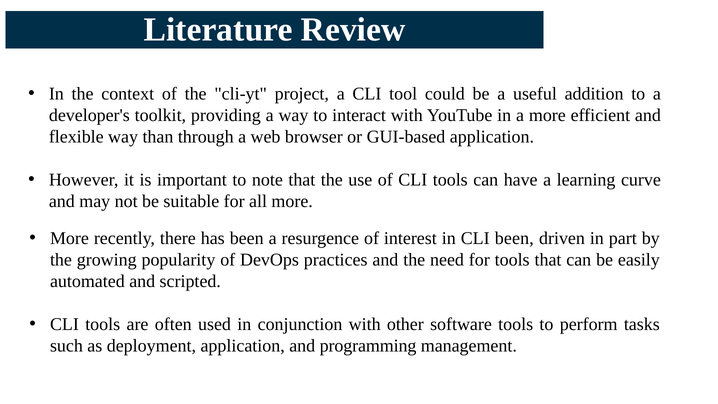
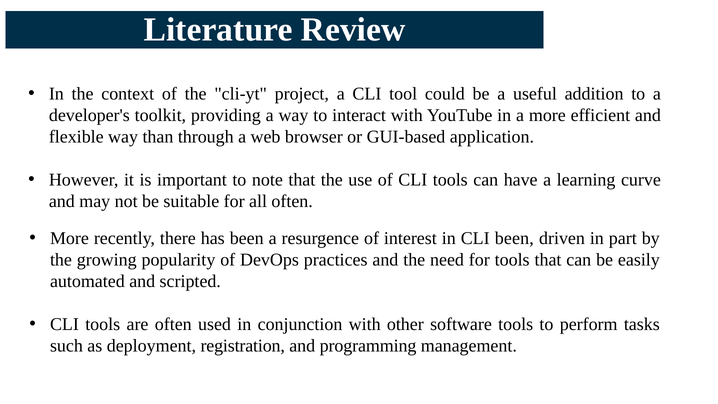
all more: more -> often (292, 201)
deployment application: application -> registration (243, 346)
